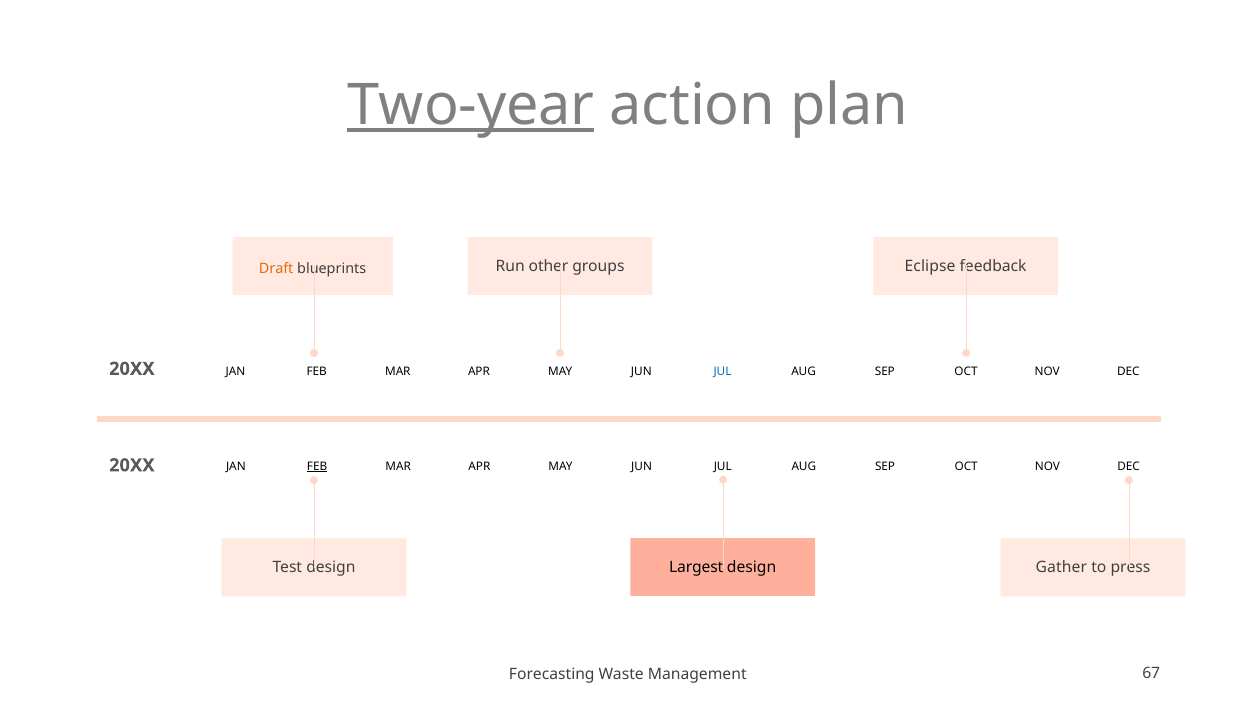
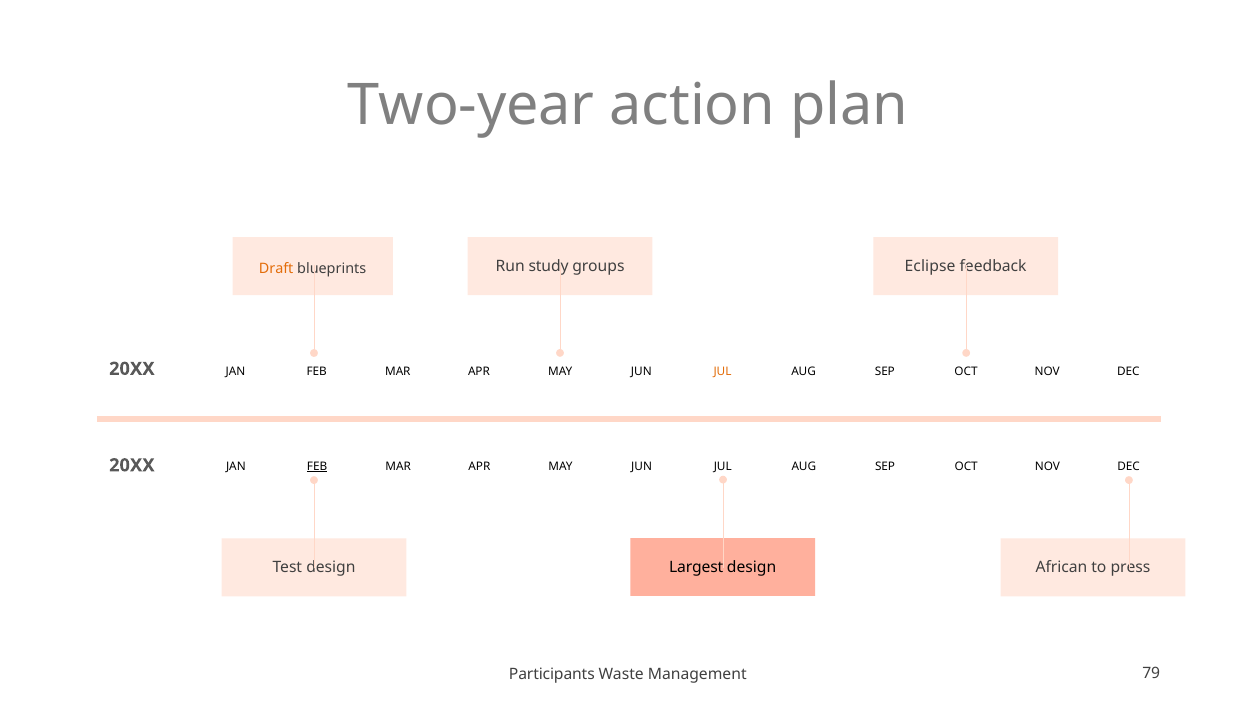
Two-year underline: present -> none (471, 106)
other: other -> study (549, 266)
JUL colour: blue -> orange (723, 372)
Gather: Gather -> African (1061, 568)
Forecasting: Forecasting -> Participants (552, 675)
67: 67 -> 79 (1151, 673)
